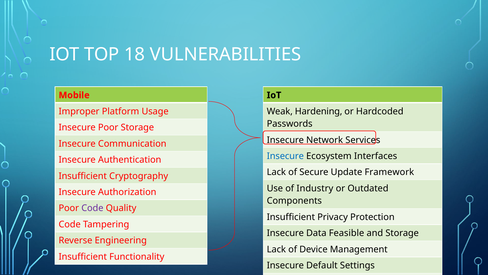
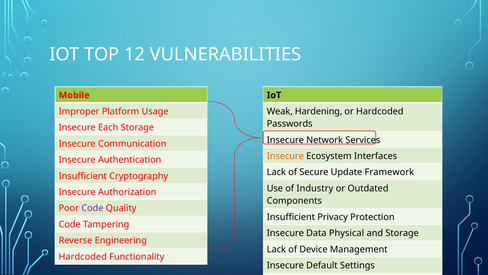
18: 18 -> 12 (135, 54)
Insecure Poor: Poor -> Each (108, 127)
Insecure colour: blue -> orange (285, 156)
Data Feasible: Feasible -> Physical (347, 233)
Insufficient: Insufficient -> Hardcoded (83, 256)
